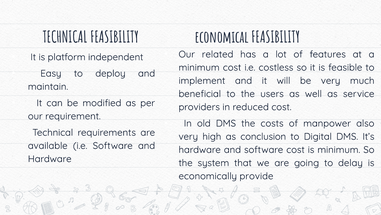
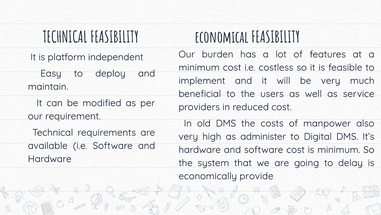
related: related -> burden (218, 54)
conclusion: conclusion -> administer (263, 136)
